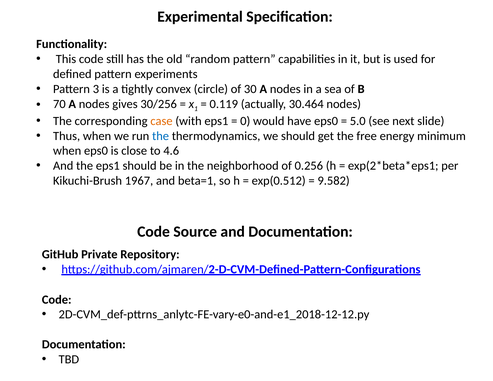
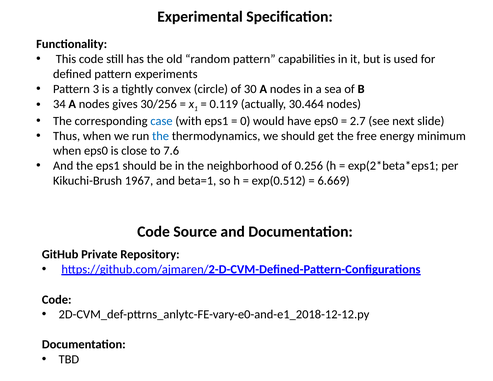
70: 70 -> 34 (59, 104)
case colour: orange -> blue (161, 121)
5.0: 5.0 -> 2.7 (358, 121)
4.6: 4.6 -> 7.6 (171, 151)
9.582: 9.582 -> 6.669 (334, 181)
